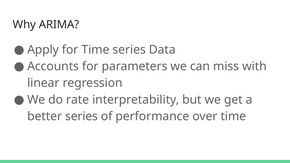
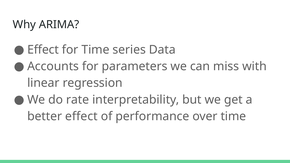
Apply: Apply -> Effect (43, 50)
better series: series -> effect (81, 116)
